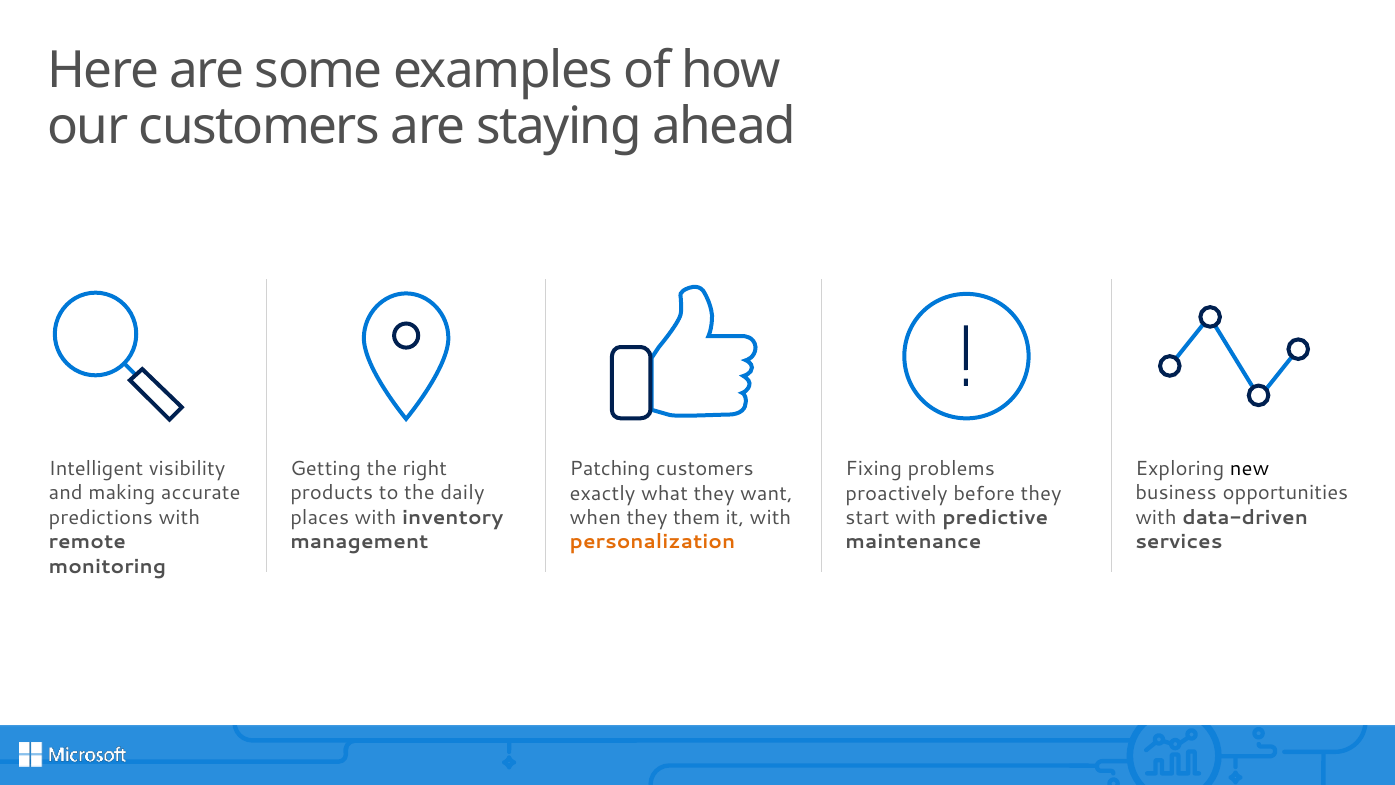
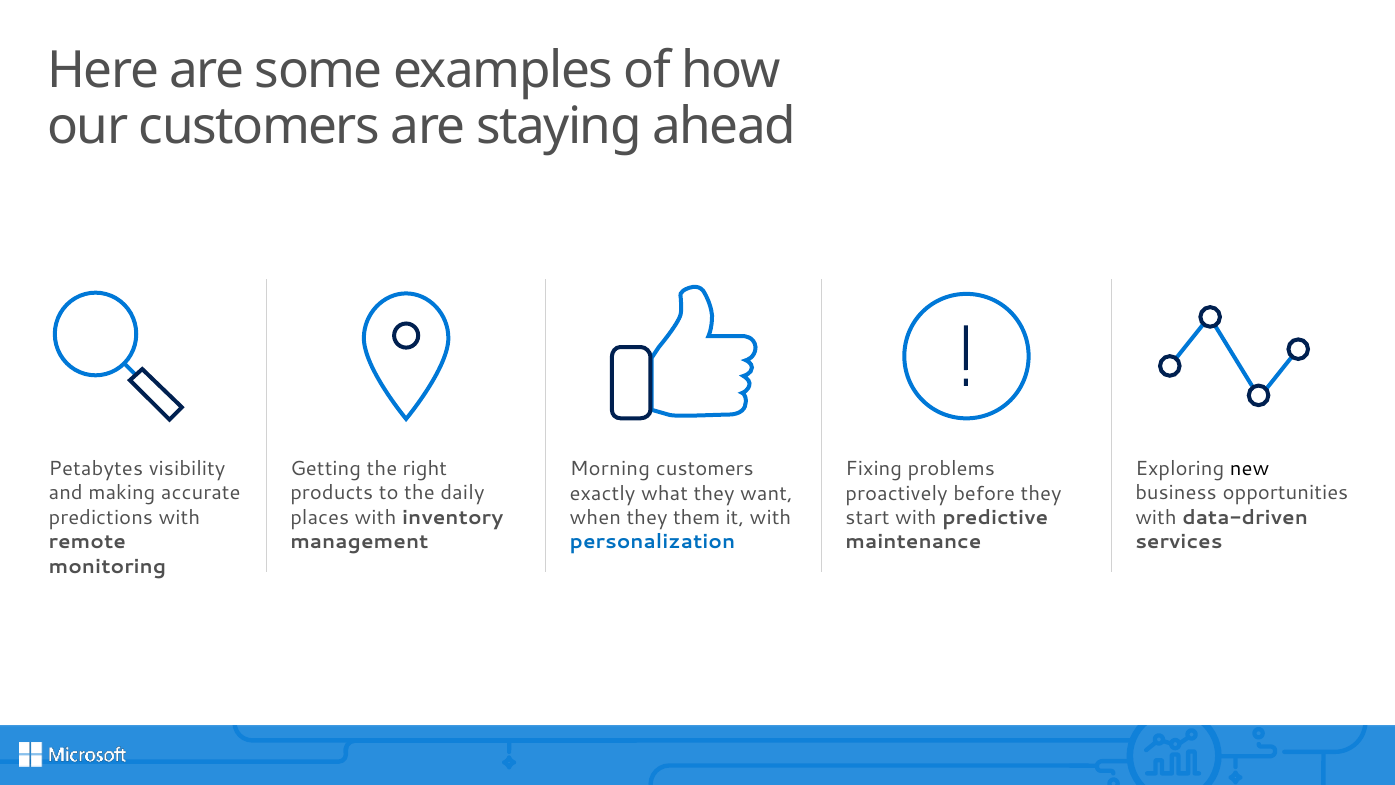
Intelligent: Intelligent -> Petabytes (96, 469)
Patching: Patching -> Morning (610, 469)
personalization colour: orange -> blue (652, 542)
